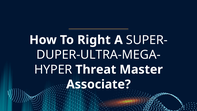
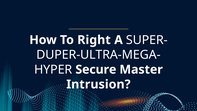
Threat: Threat -> Secure (96, 69)
Associate: Associate -> Intrusion (98, 84)
